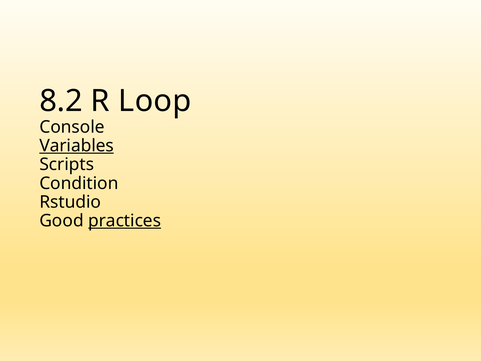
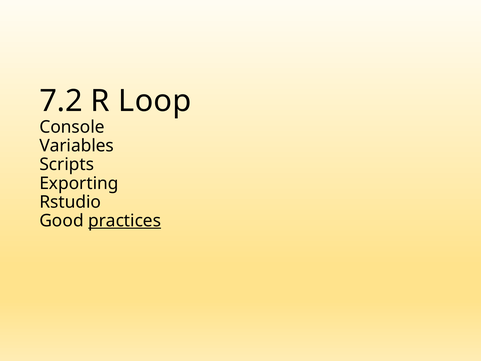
8.2: 8.2 -> 7.2 (61, 101)
Variables underline: present -> none (77, 146)
Condition: Condition -> Exporting (79, 183)
